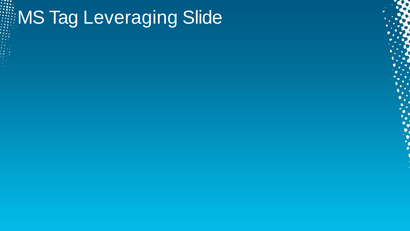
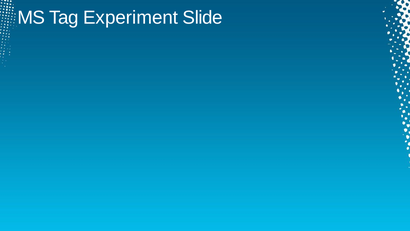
Leveraging: Leveraging -> Experiment (131, 18)
